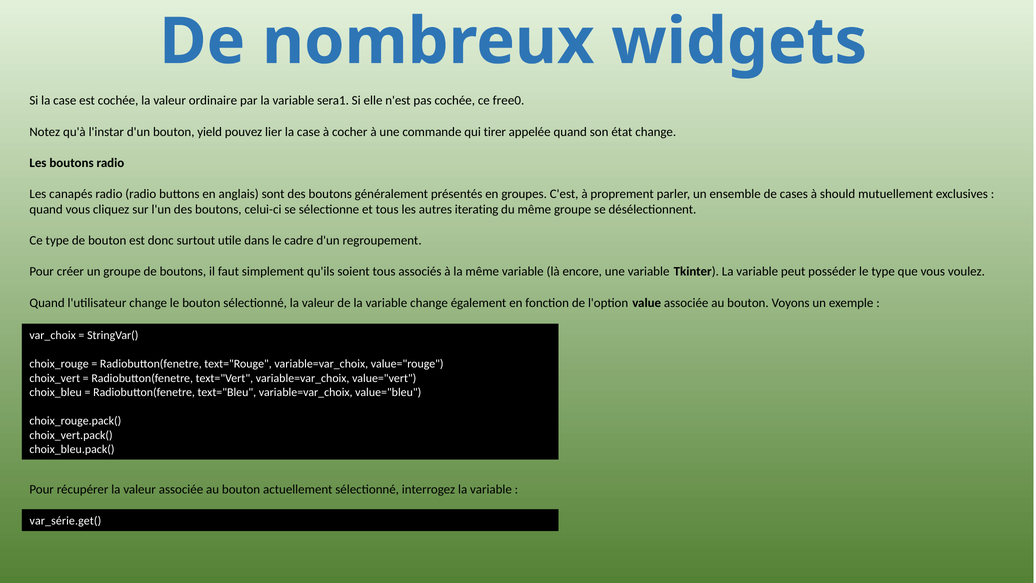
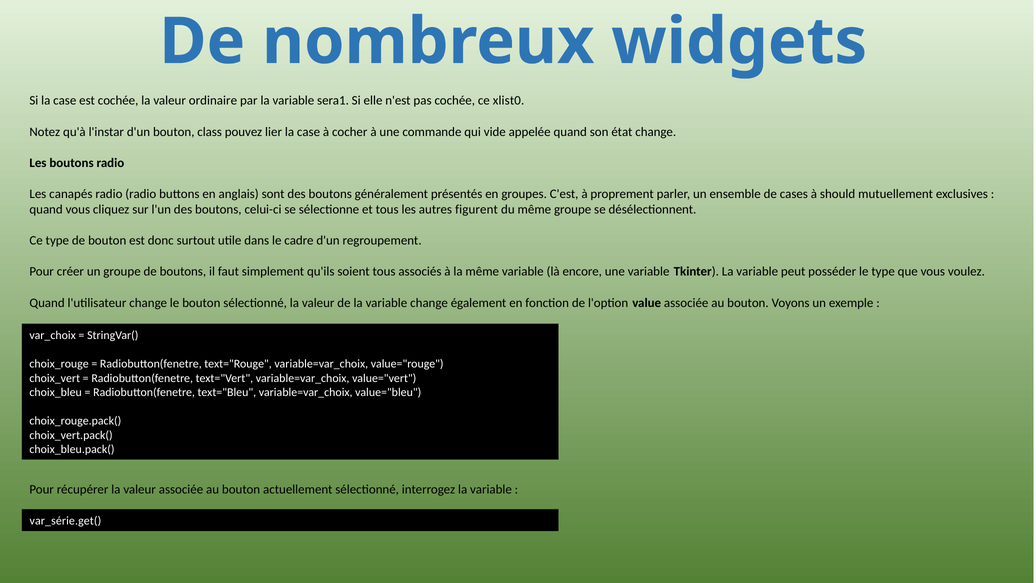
free0: free0 -> xlist0 (509, 101)
yield: yield -> class (210, 132)
tirer: tirer -> vide (495, 132)
iterating: iterating -> figurent (477, 209)
